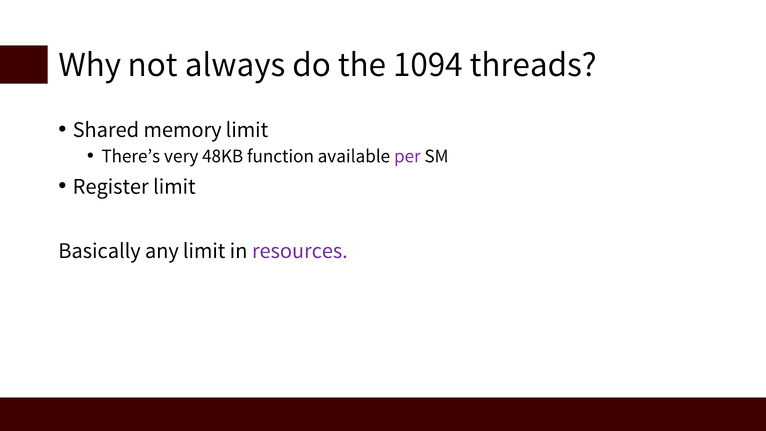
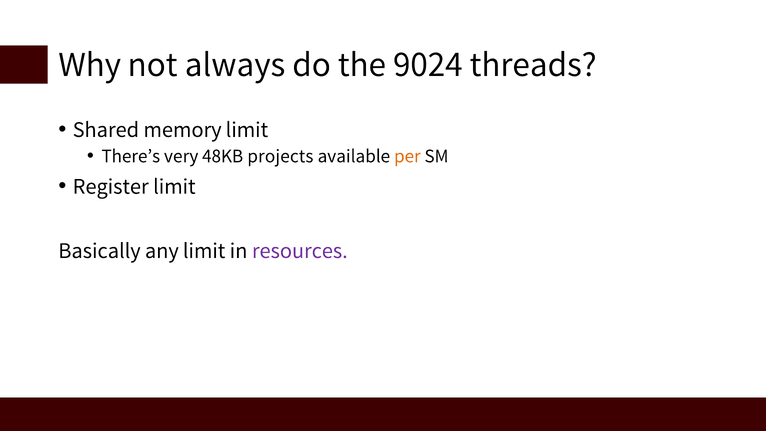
1094: 1094 -> 9024 (428, 64)
function: function -> projects (280, 156)
per colour: purple -> orange (407, 156)
